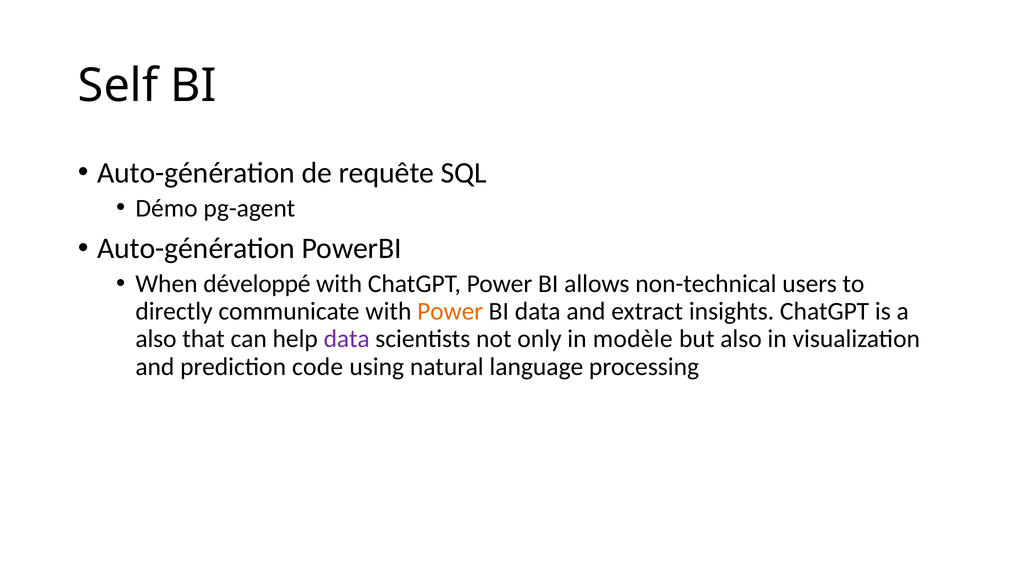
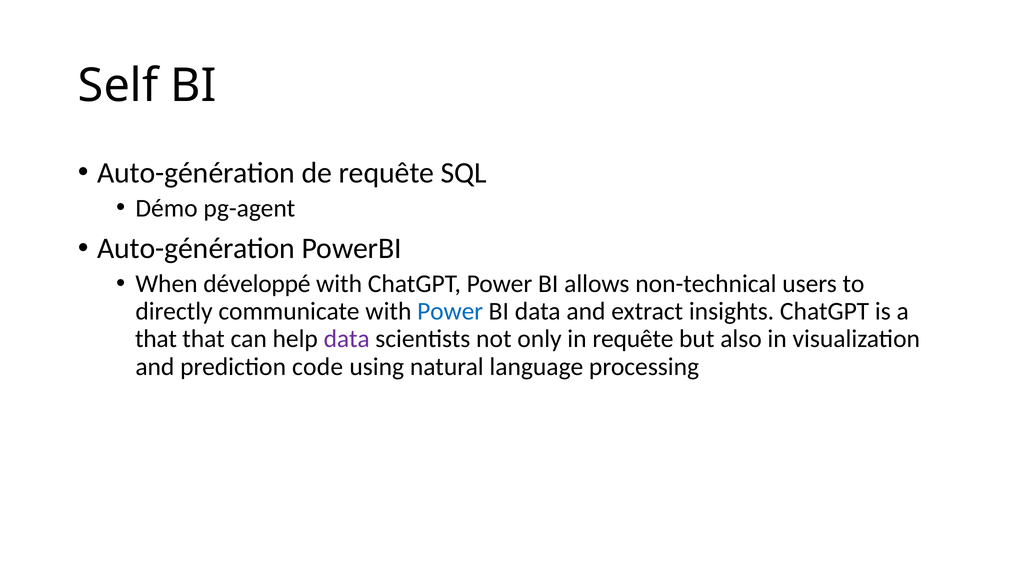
Power colour: orange -> blue (450, 311)
also: also -> that (156, 339)
in modèle: modèle -> requête (633, 339)
